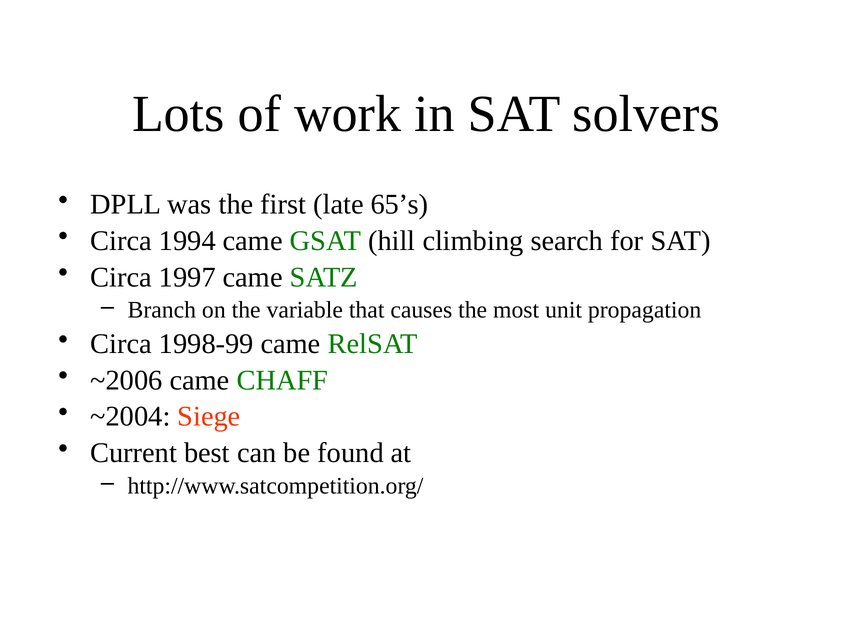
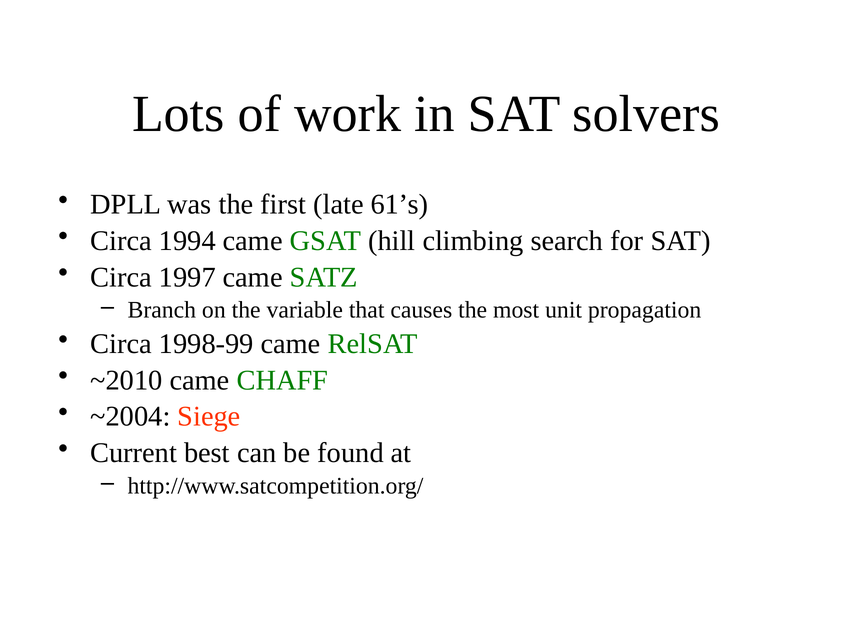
65’s: 65’s -> 61’s (399, 204)
~2006: ~2006 -> ~2010 (126, 380)
